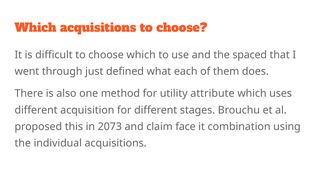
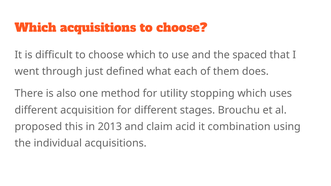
attribute: attribute -> stopping (212, 94)
2073: 2073 -> 2013 (110, 127)
face: face -> acid (185, 127)
